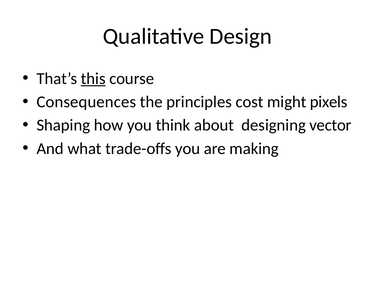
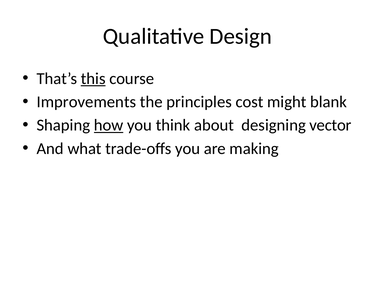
Consequences: Consequences -> Improvements (86, 102)
pixels: pixels -> blank (329, 102)
how underline: none -> present (109, 125)
